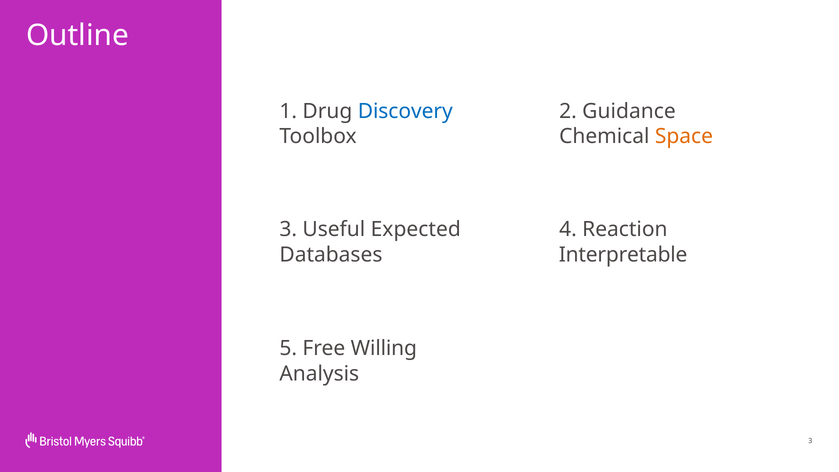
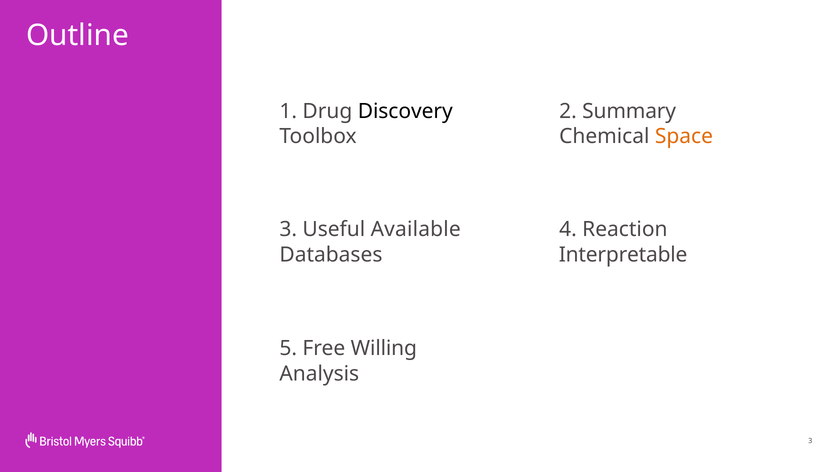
Discovery colour: blue -> black (405, 111)
Guidance: Guidance -> Summary (629, 111)
Expected: Expected -> Available (416, 230)
